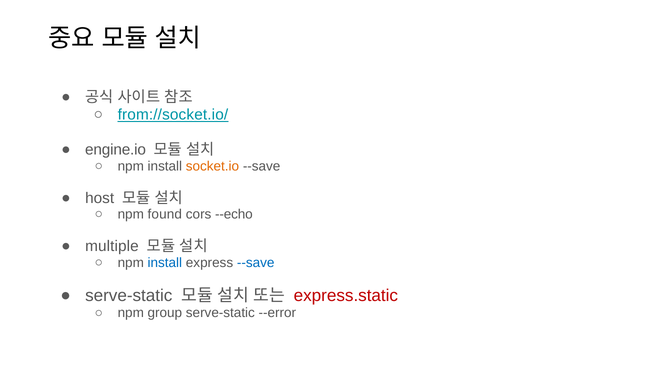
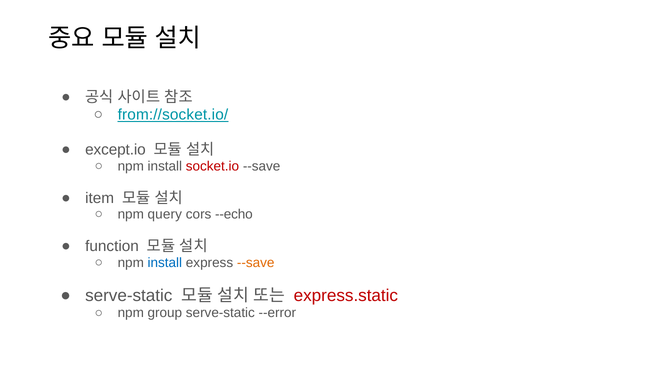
engine.io: engine.io -> except.io (115, 150)
socket.io colour: orange -> red (212, 166)
host: host -> item (100, 198)
found: found -> query (165, 214)
multiple: multiple -> function (112, 246)
--save colour: blue -> orange (256, 263)
